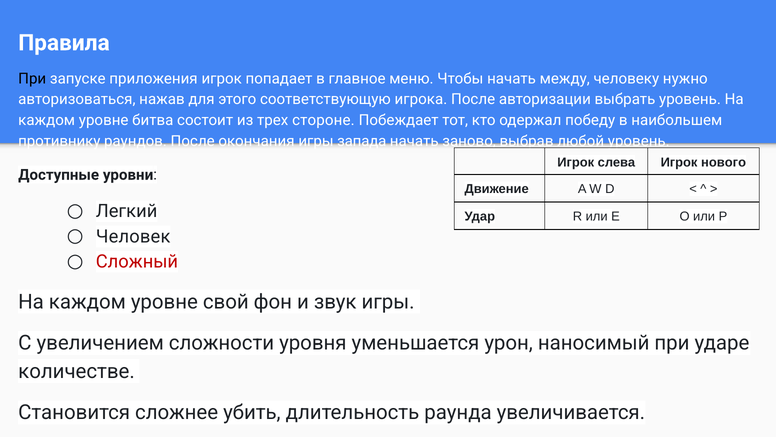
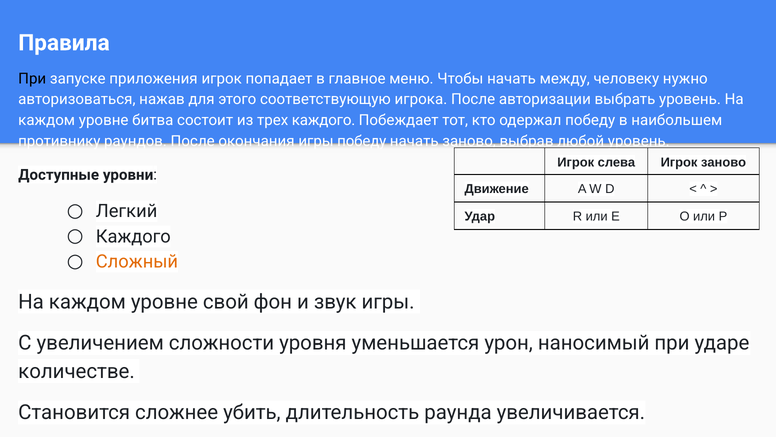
трех стороне: стороне -> каждого (324, 120)
игры запада: запада -> победу (362, 141)
Игрок нового: нового -> заново (724, 162)
Человек: Человек -> Каждого (133, 236)
Сложный colour: red -> orange (137, 262)
